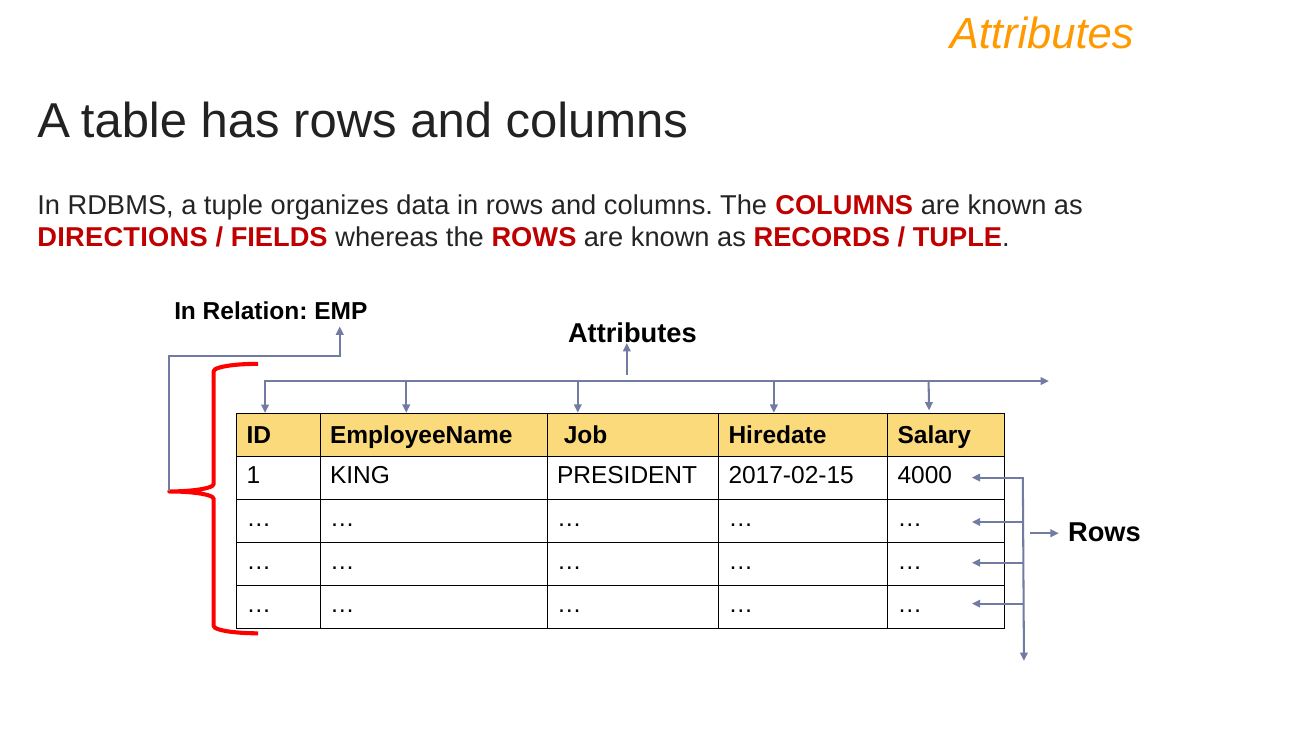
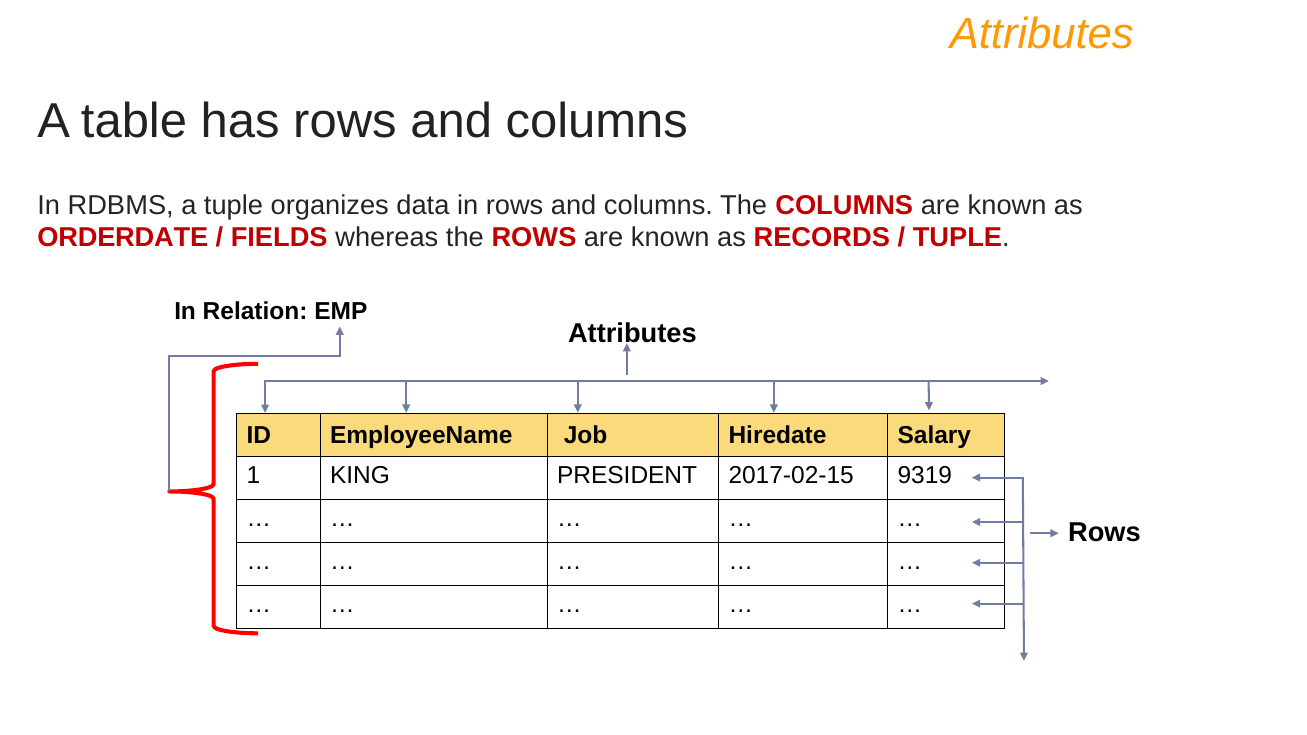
DIRECTIONS: DIRECTIONS -> ORDERDATE (123, 238)
4000: 4000 -> 9319 (925, 476)
